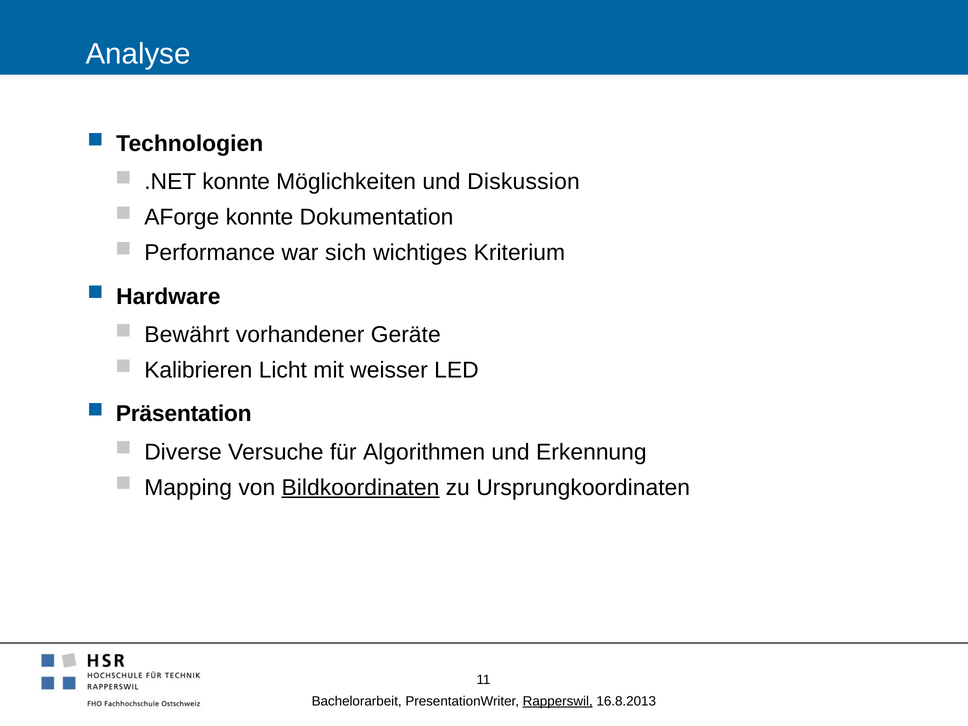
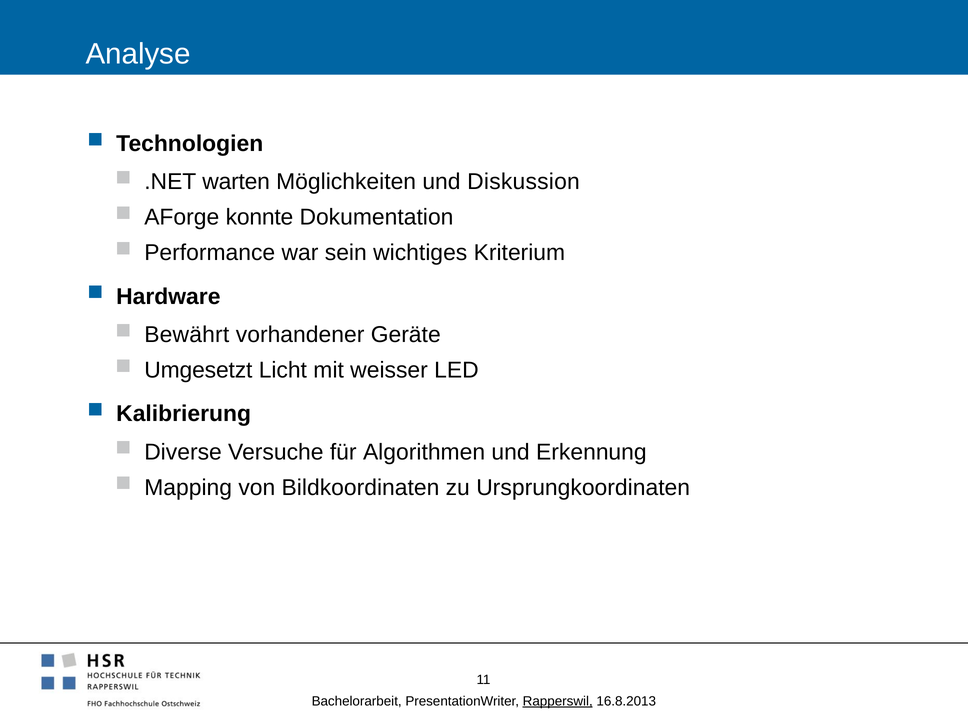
.NET konnte: konnte -> warten (236, 182)
sich: sich -> sein (346, 253)
Kalibrieren: Kalibrieren -> Umgesetzt (198, 370)
Präsentation: Präsentation -> Kalibrierung (184, 414)
Bildkoordinaten underline: present -> none (360, 488)
